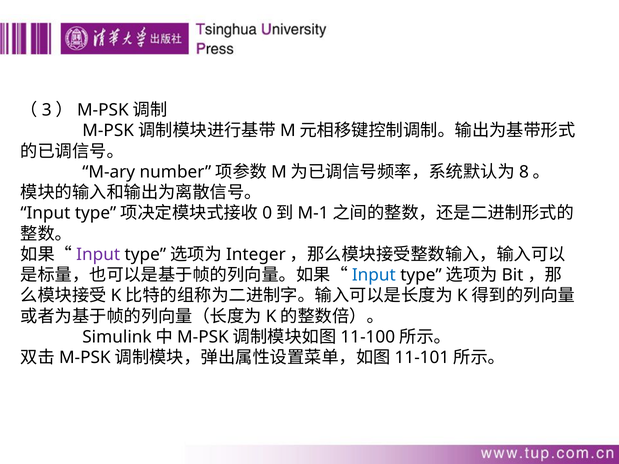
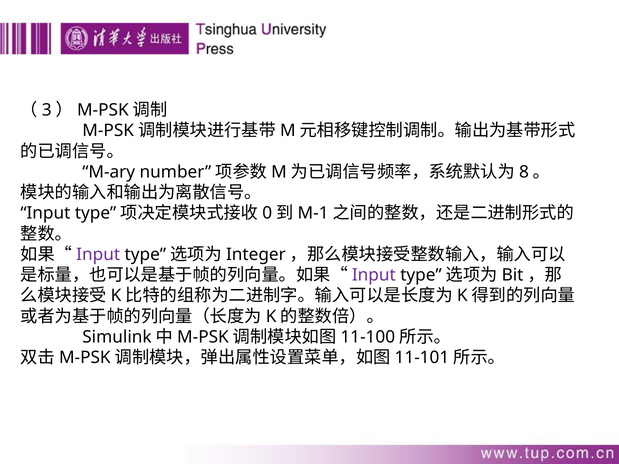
Input colour: blue -> purple (374, 275)
